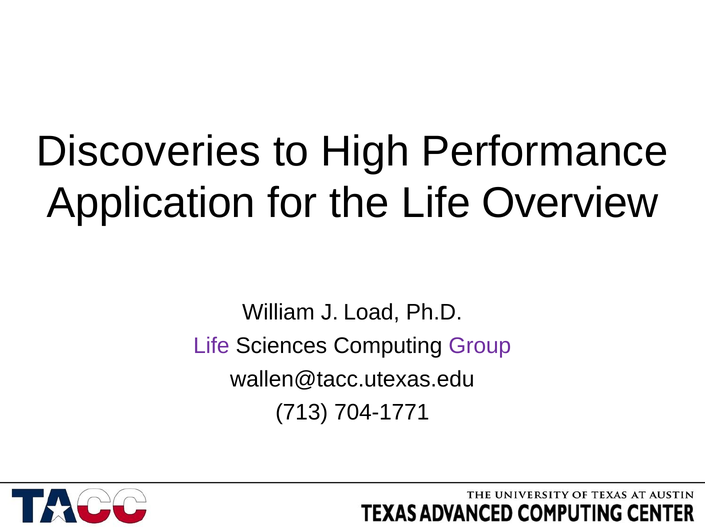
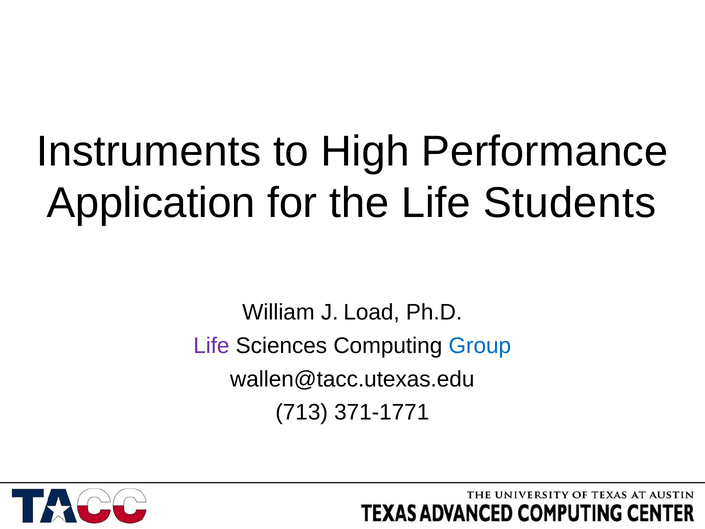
Discoveries: Discoveries -> Instruments (149, 151)
Overview: Overview -> Students (570, 203)
Group colour: purple -> blue (480, 346)
704-1771: 704-1771 -> 371-1771 (382, 412)
